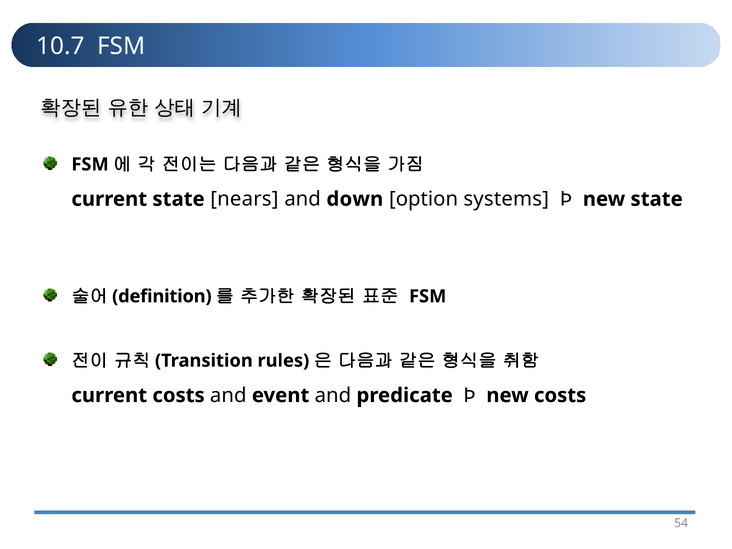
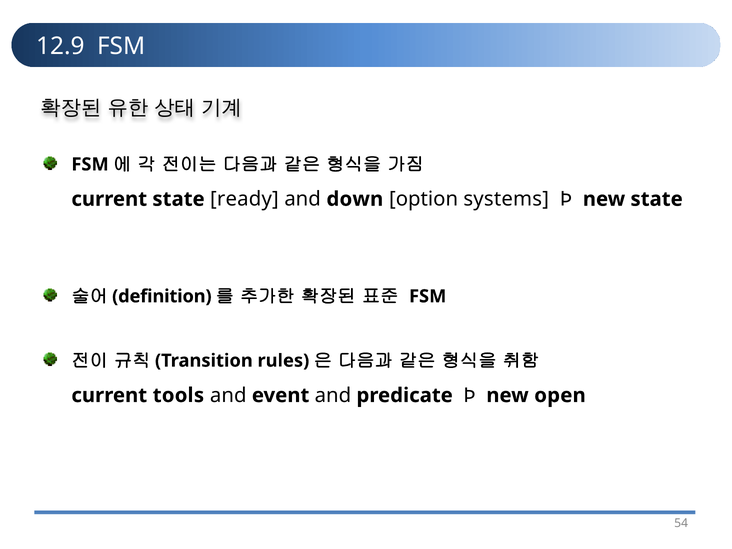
10.7: 10.7 -> 12.9 (60, 46)
nears: nears -> ready (244, 199)
current costs: costs -> tools (178, 395)
new costs: costs -> open (560, 395)
